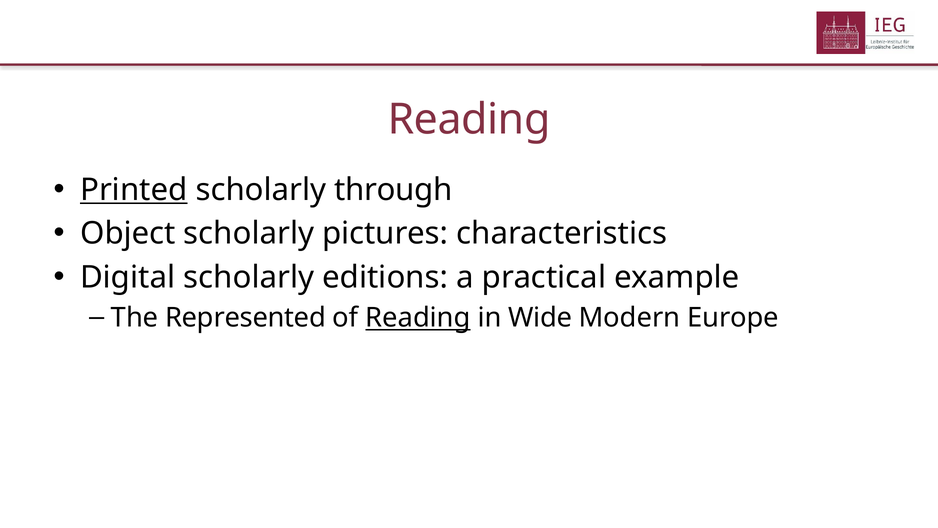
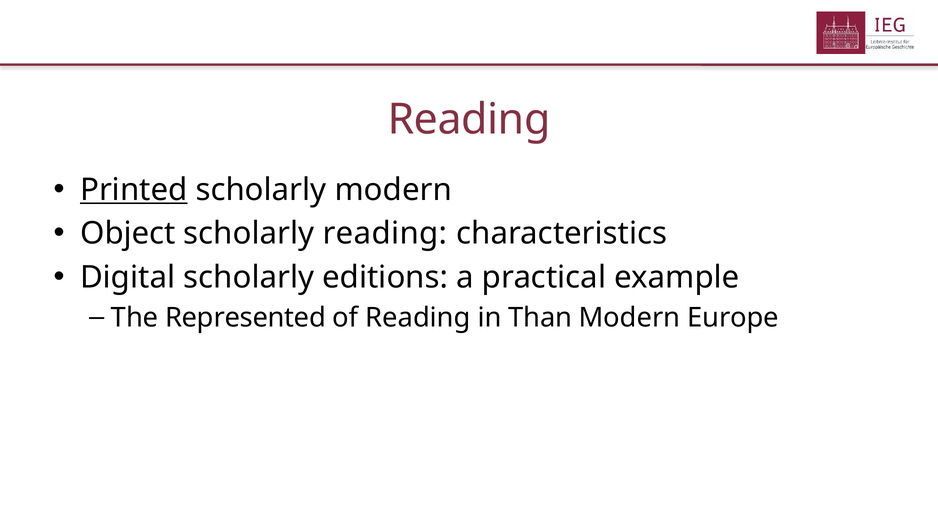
scholarly through: through -> modern (393, 190)
scholarly pictures: pictures -> reading (385, 233)
Reading underline: present -> none (418, 318)
Wide: Wide -> Than (540, 318)
